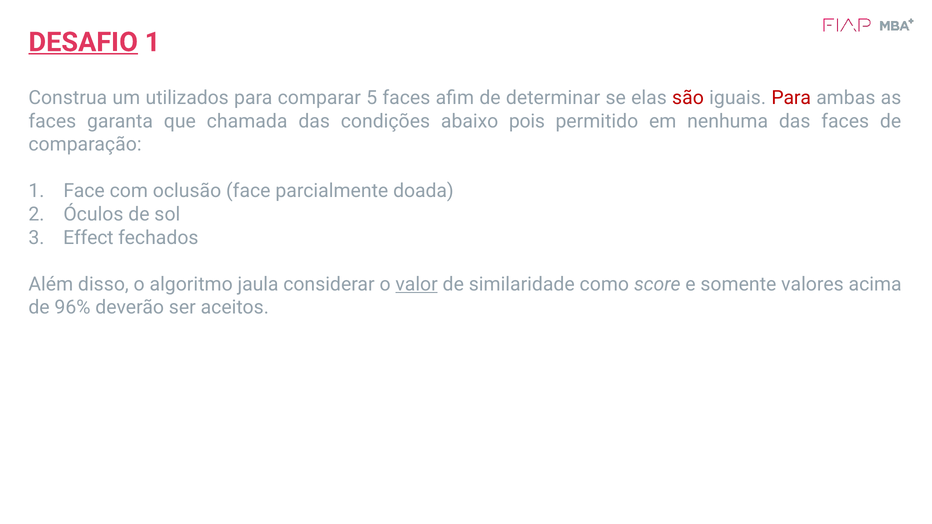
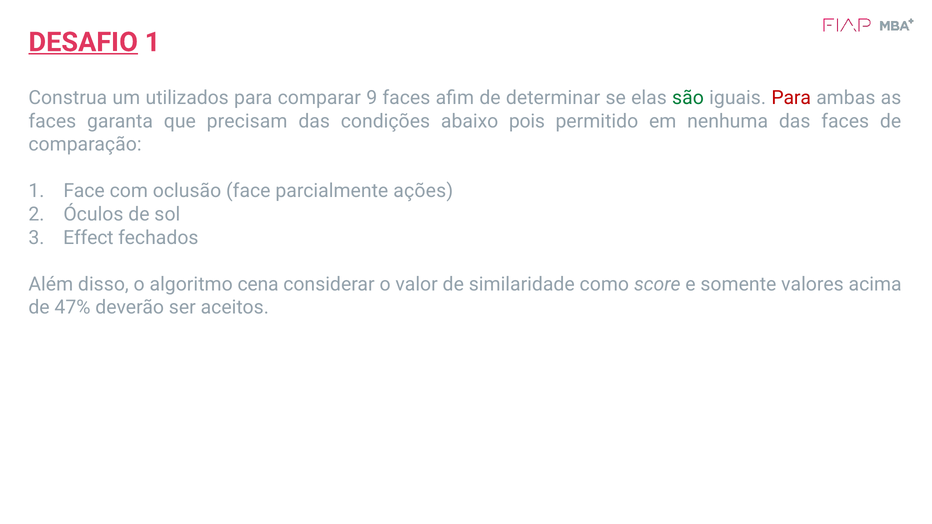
5: 5 -> 9 (372, 98)
são colour: red -> green (688, 98)
chamada: chamada -> precisam (247, 121)
doada: doada -> ações (423, 191)
jaula: jaula -> cena (258, 284)
valor underline: present -> none (417, 284)
96%: 96% -> 47% (72, 308)
